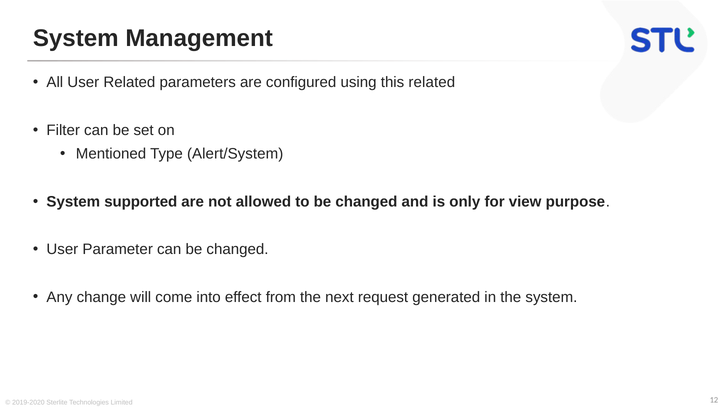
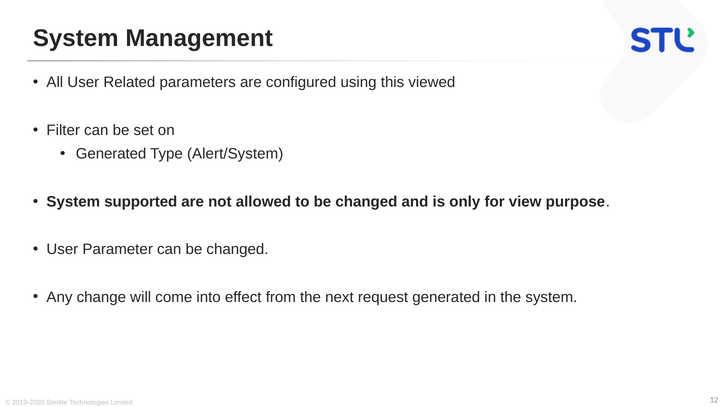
this related: related -> viewed (432, 82)
Mentioned: Mentioned -> Generated (111, 154)
